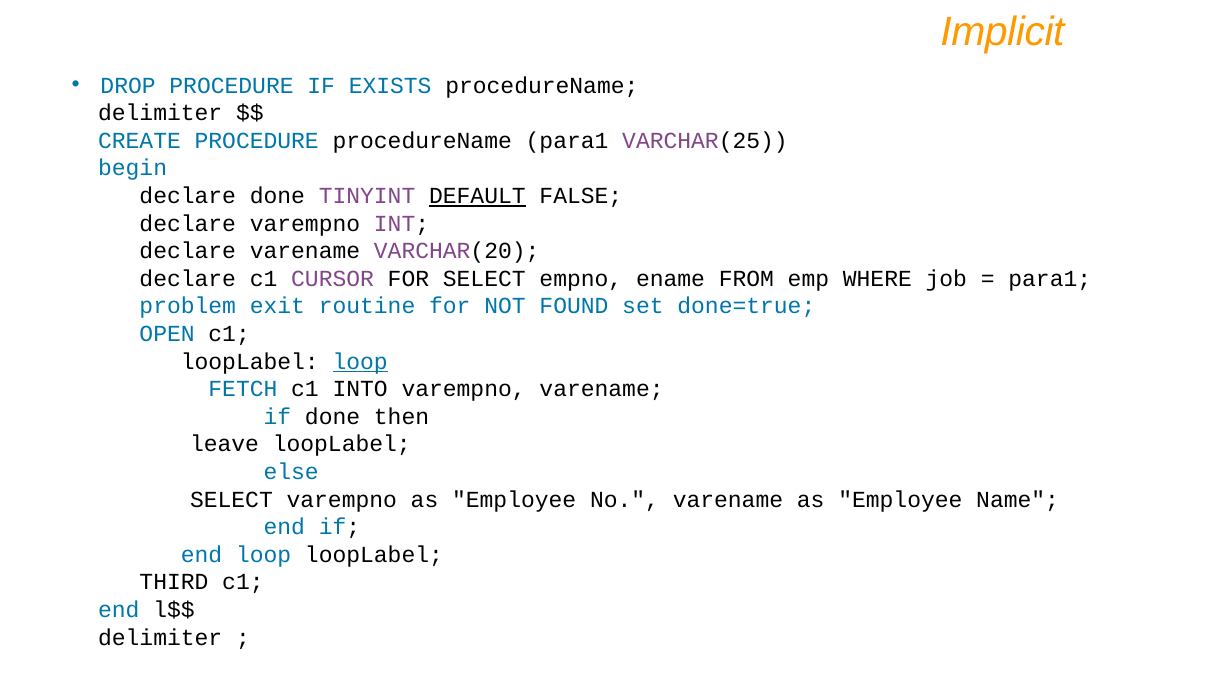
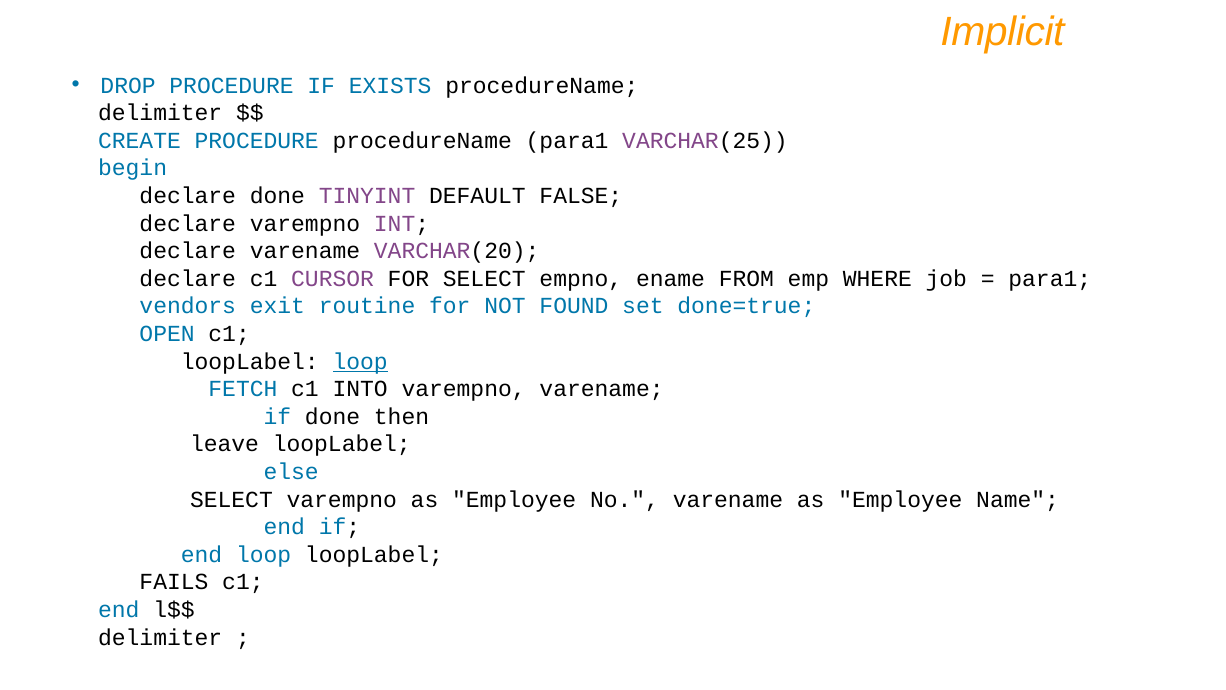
DEFAULT underline: present -> none (477, 196)
problem: problem -> vendors (188, 306)
THIRD: THIRD -> FAILS (174, 582)
